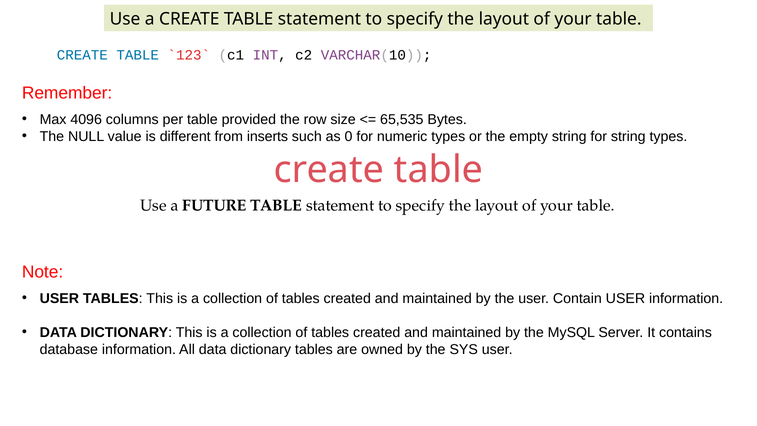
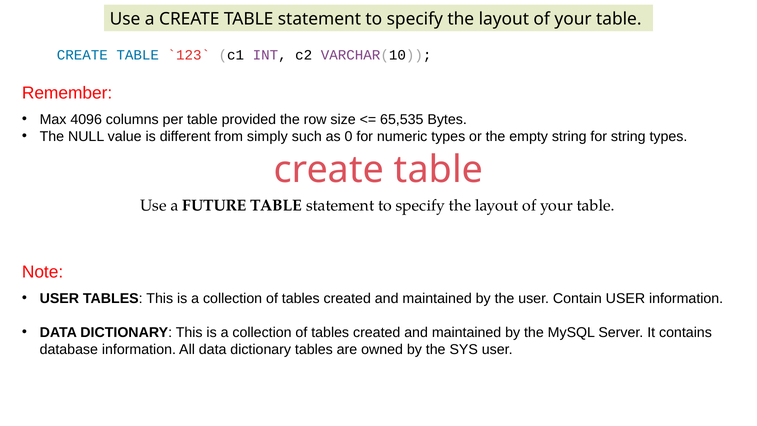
inserts: inserts -> simply (267, 136)
